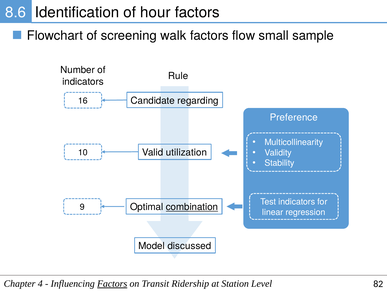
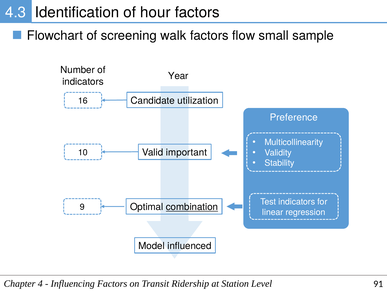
8.6: 8.6 -> 4.3 (16, 12)
Rule: Rule -> Year (178, 76)
regarding: regarding -> utilization (198, 100)
utilization: utilization -> important (186, 152)
discussed: discussed -> influenced (189, 245)
Factors underline: present -> none (112, 283)
82: 82 -> 91 (378, 283)
